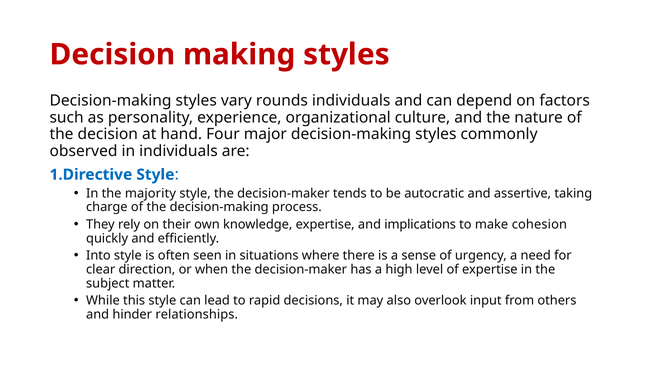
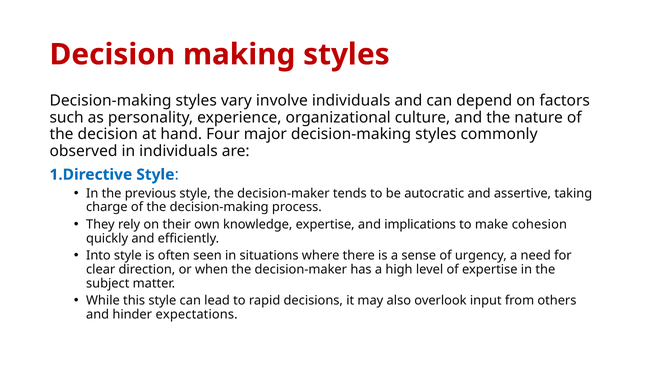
rounds: rounds -> involve (282, 101)
majority: majority -> previous (151, 194)
relationships: relationships -> expectations (197, 315)
